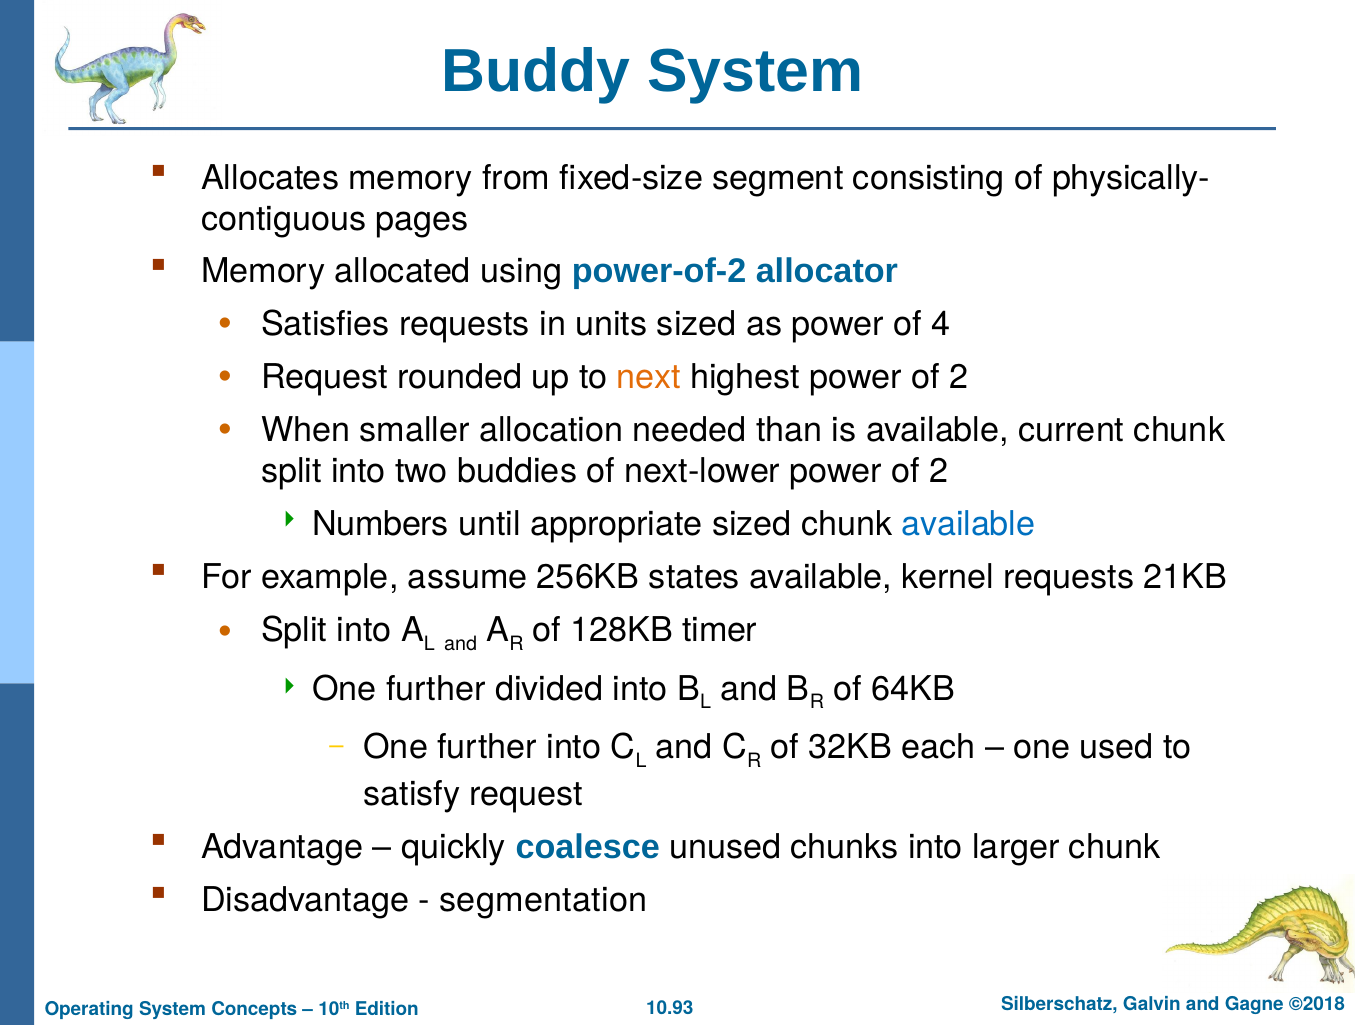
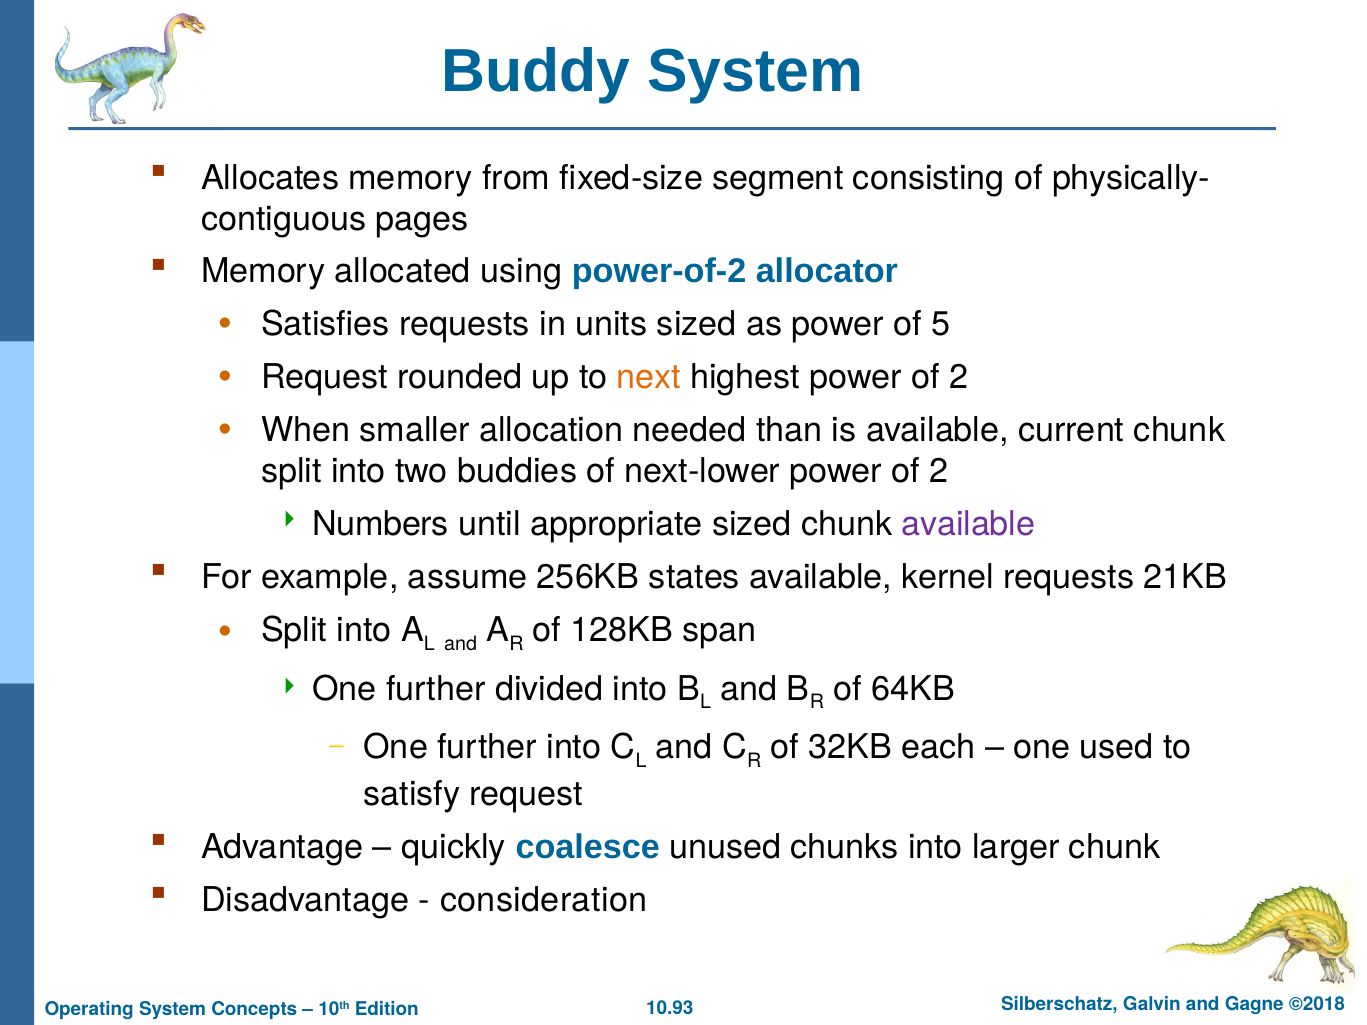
4: 4 -> 5 (941, 325)
available colour: blue -> purple (968, 525)
timer: timer -> span (720, 631)
segmentation: segmentation -> consideration (544, 900)
